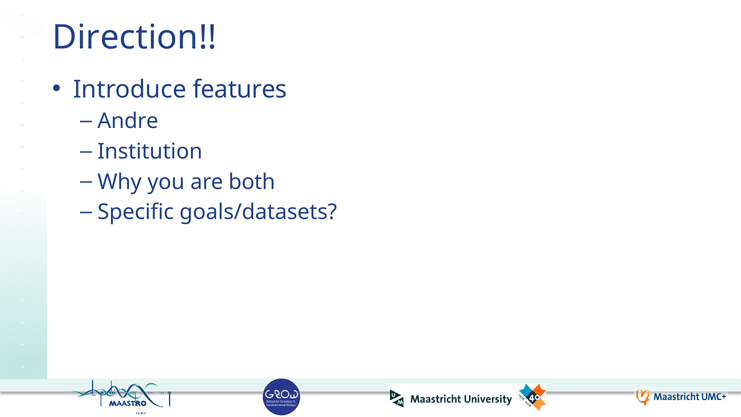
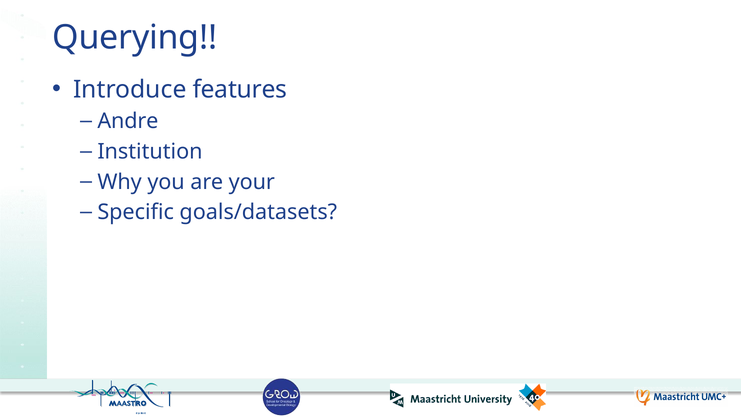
Direction: Direction -> Querying (135, 38)
both: both -> your (252, 182)
